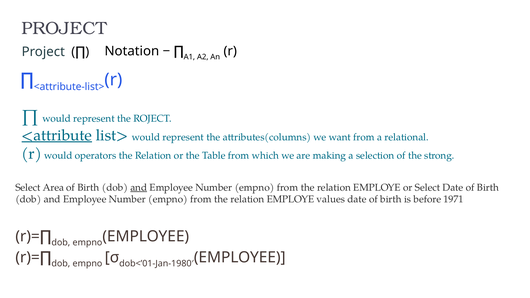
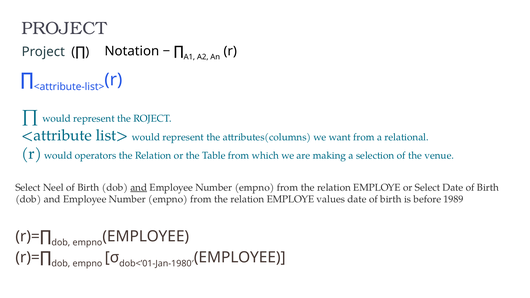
<attribute underline: present -> none (57, 135)
strong: strong -> venue (439, 156)
Area: Area -> Neel (53, 187)
1971: 1971 -> 1989 (454, 199)
